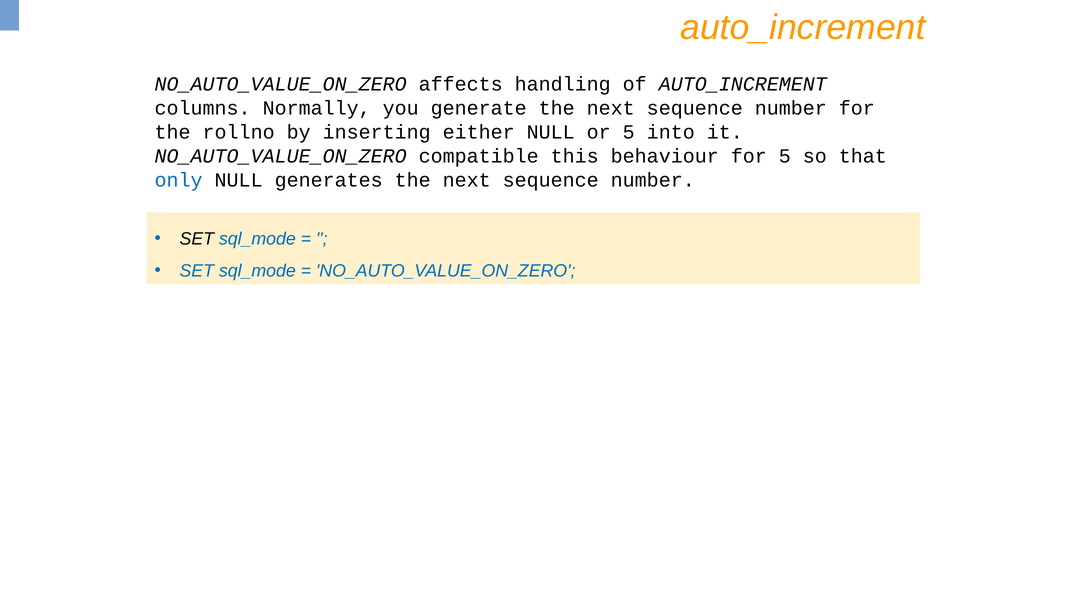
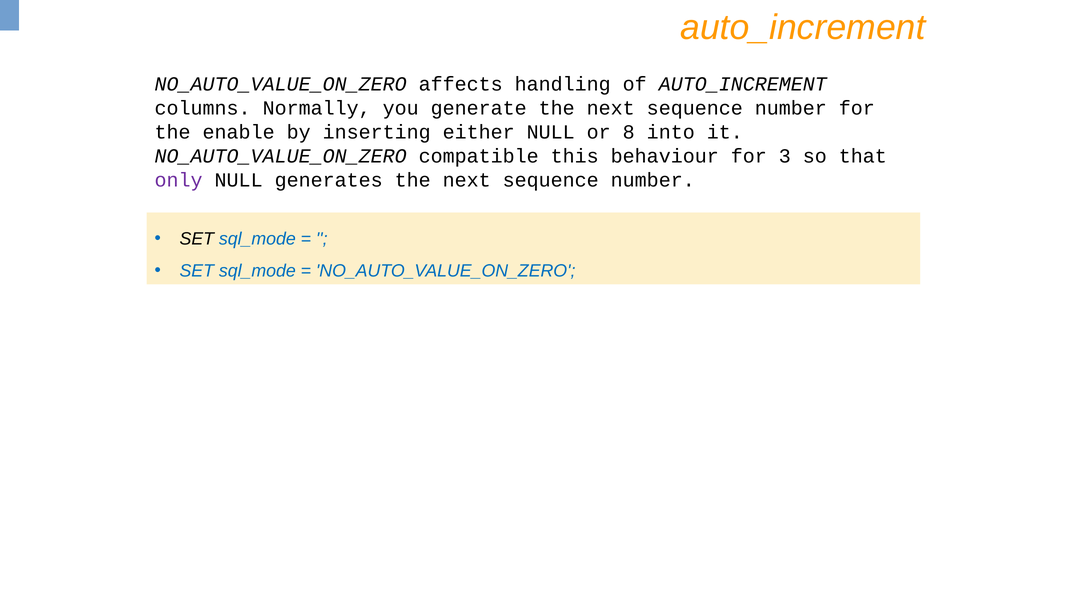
rollno: rollno -> enable (239, 132)
or 5: 5 -> 8 (629, 132)
for 5: 5 -> 3 (785, 156)
only colour: blue -> purple (179, 180)
